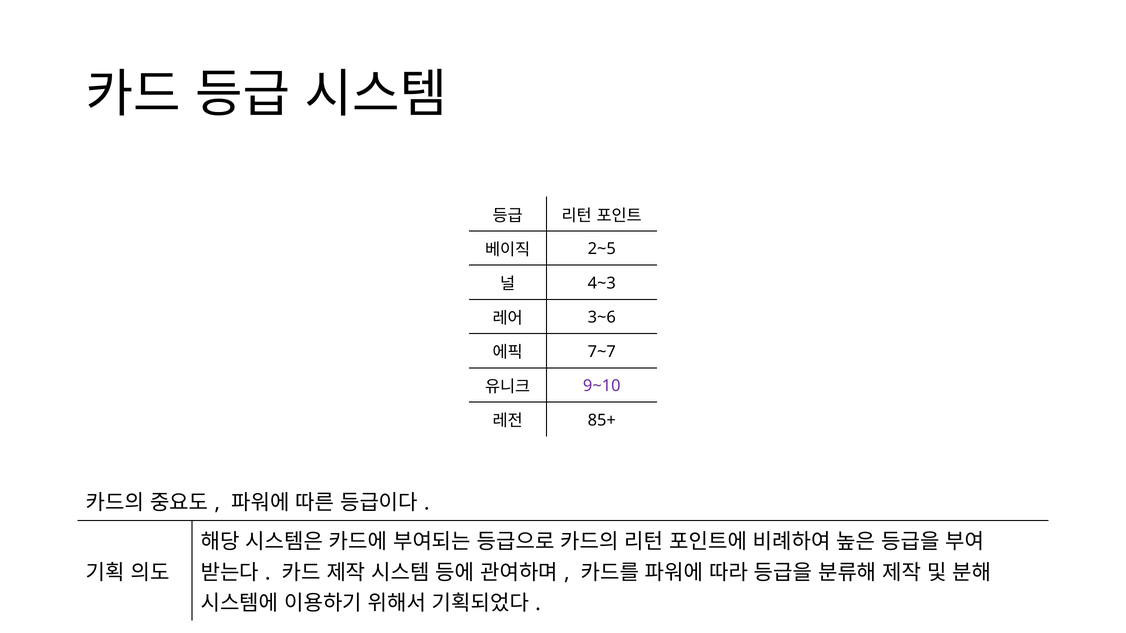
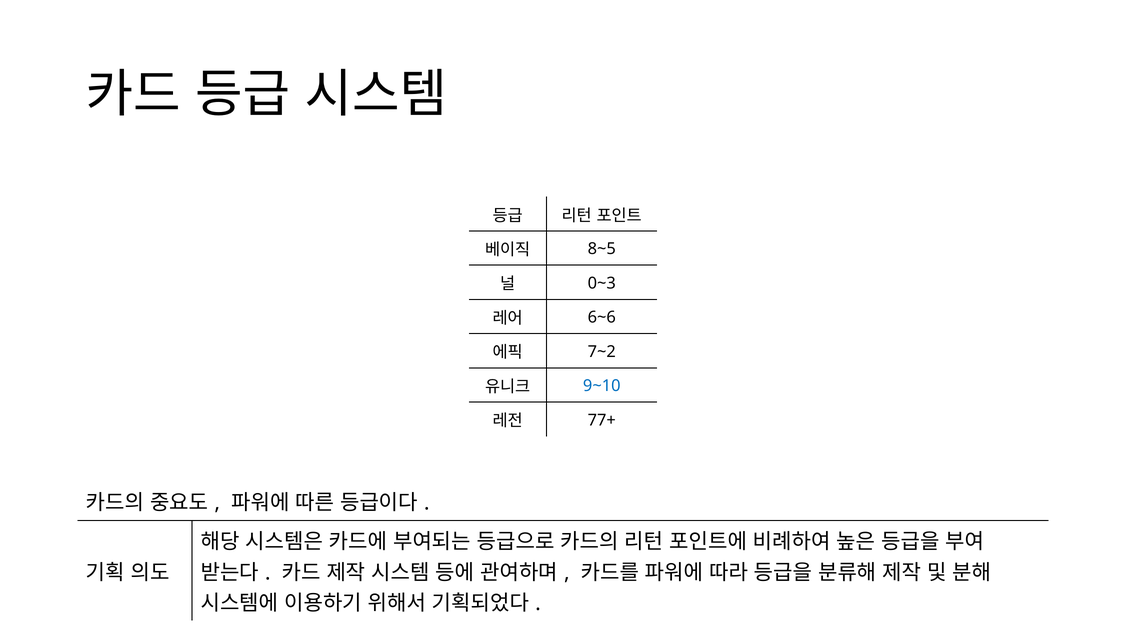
2~5: 2~5 -> 8~5 (602, 249)
4~3: 4~3 -> 0~3 (602, 283)
3~6: 3~6 -> 6~6 (602, 318)
7~7: 7~7 -> 7~2 (602, 352)
9~10 colour: purple -> blue (602, 386)
85+: 85+ -> 77+ (602, 420)
